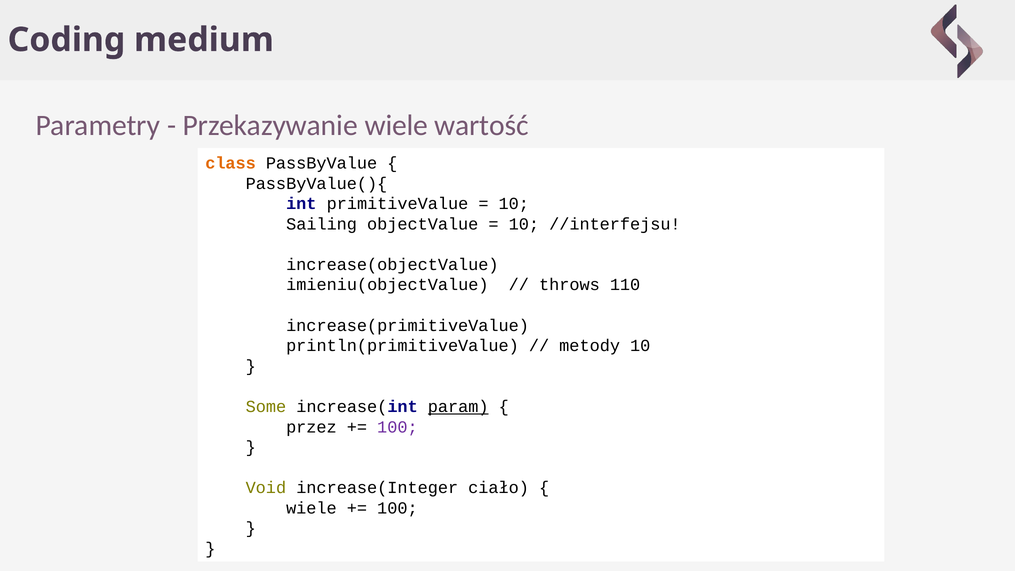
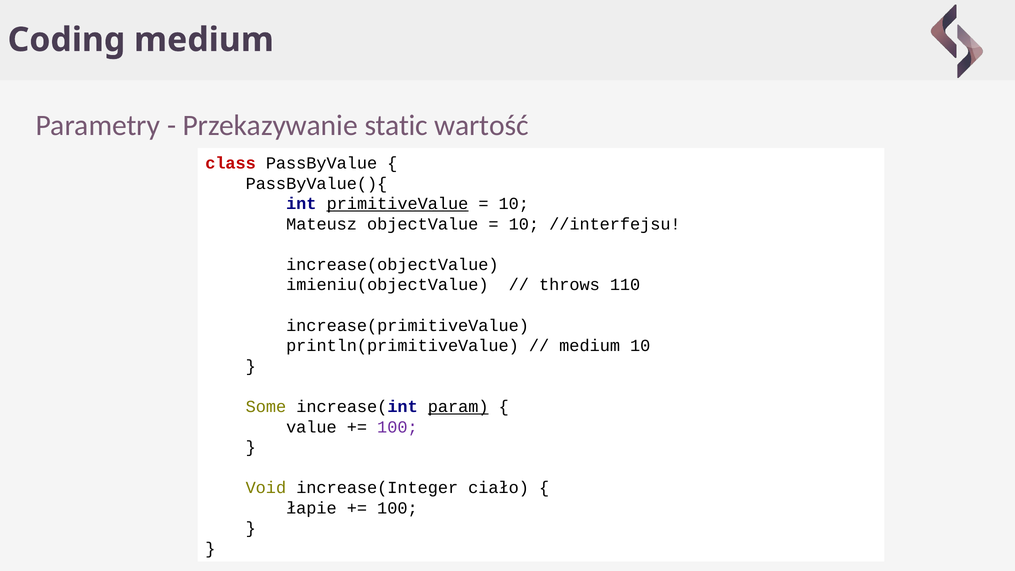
Przekazywanie wiele: wiele -> static (396, 125)
class colour: orange -> red (231, 163)
primitiveValue underline: none -> present (397, 204)
Sailing: Sailing -> Mateusz (322, 224)
metody: metody -> medium (590, 346)
przez: przez -> value (311, 427)
wiele: wiele -> łapie (311, 508)
